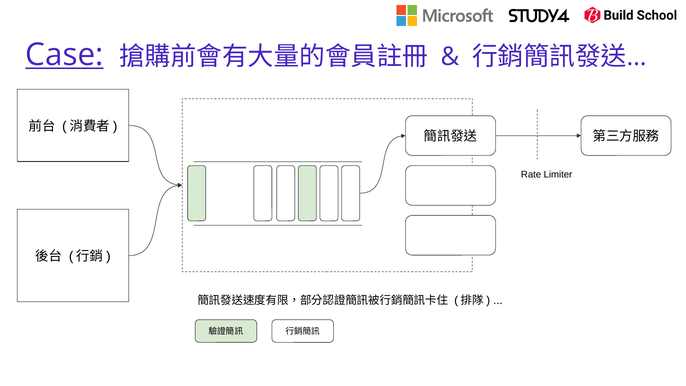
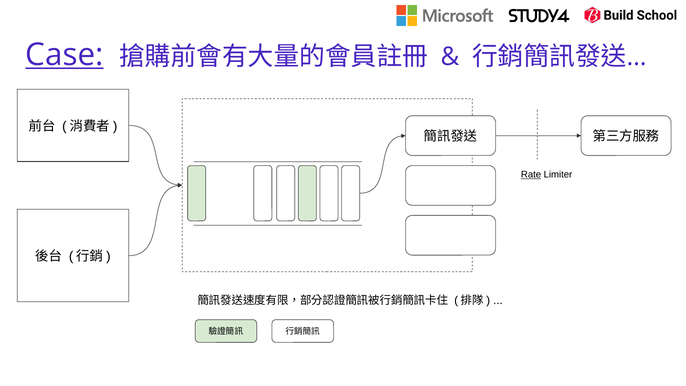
Rate underline: none -> present (531, 175)
